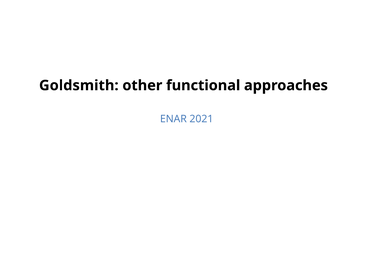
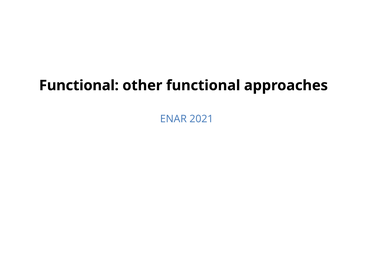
Goldsmith: Goldsmith -> Functional (79, 86)
